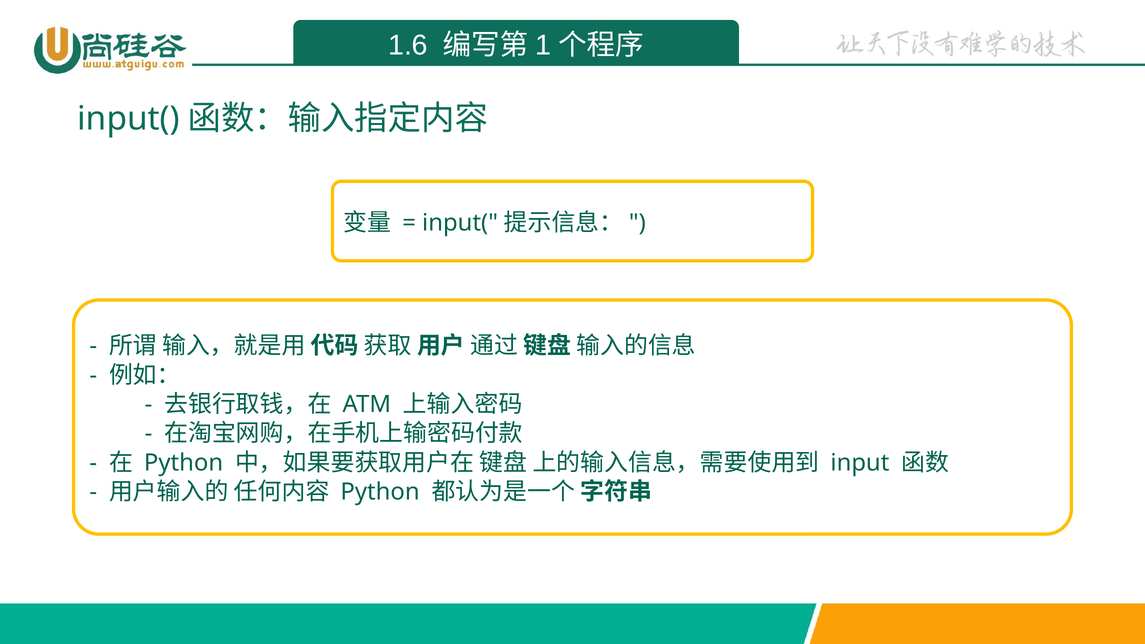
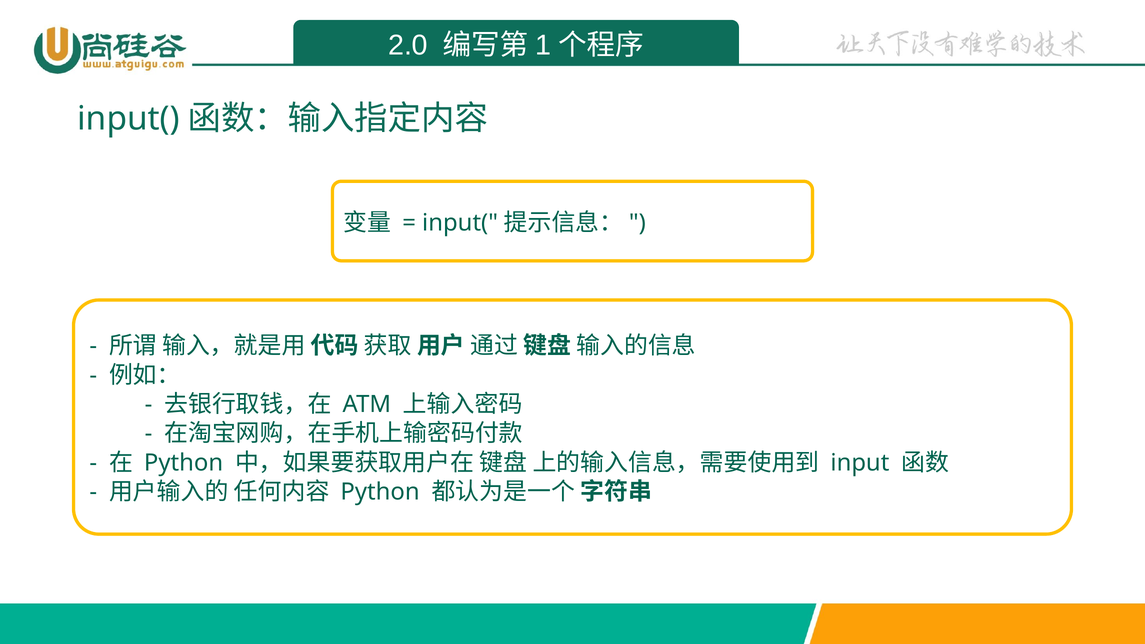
1.6: 1.6 -> 2.0 (408, 45)
